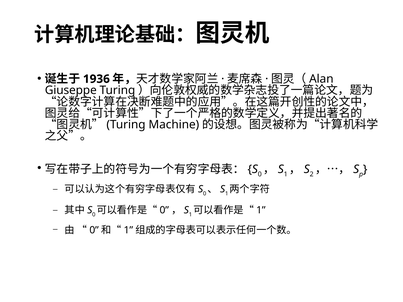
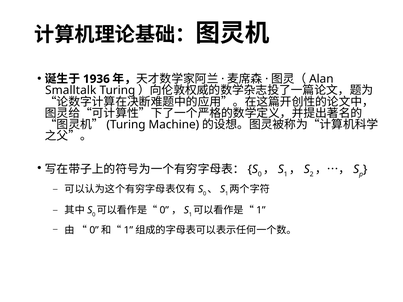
Giuseppe: Giuseppe -> Smalltalk (71, 90)
